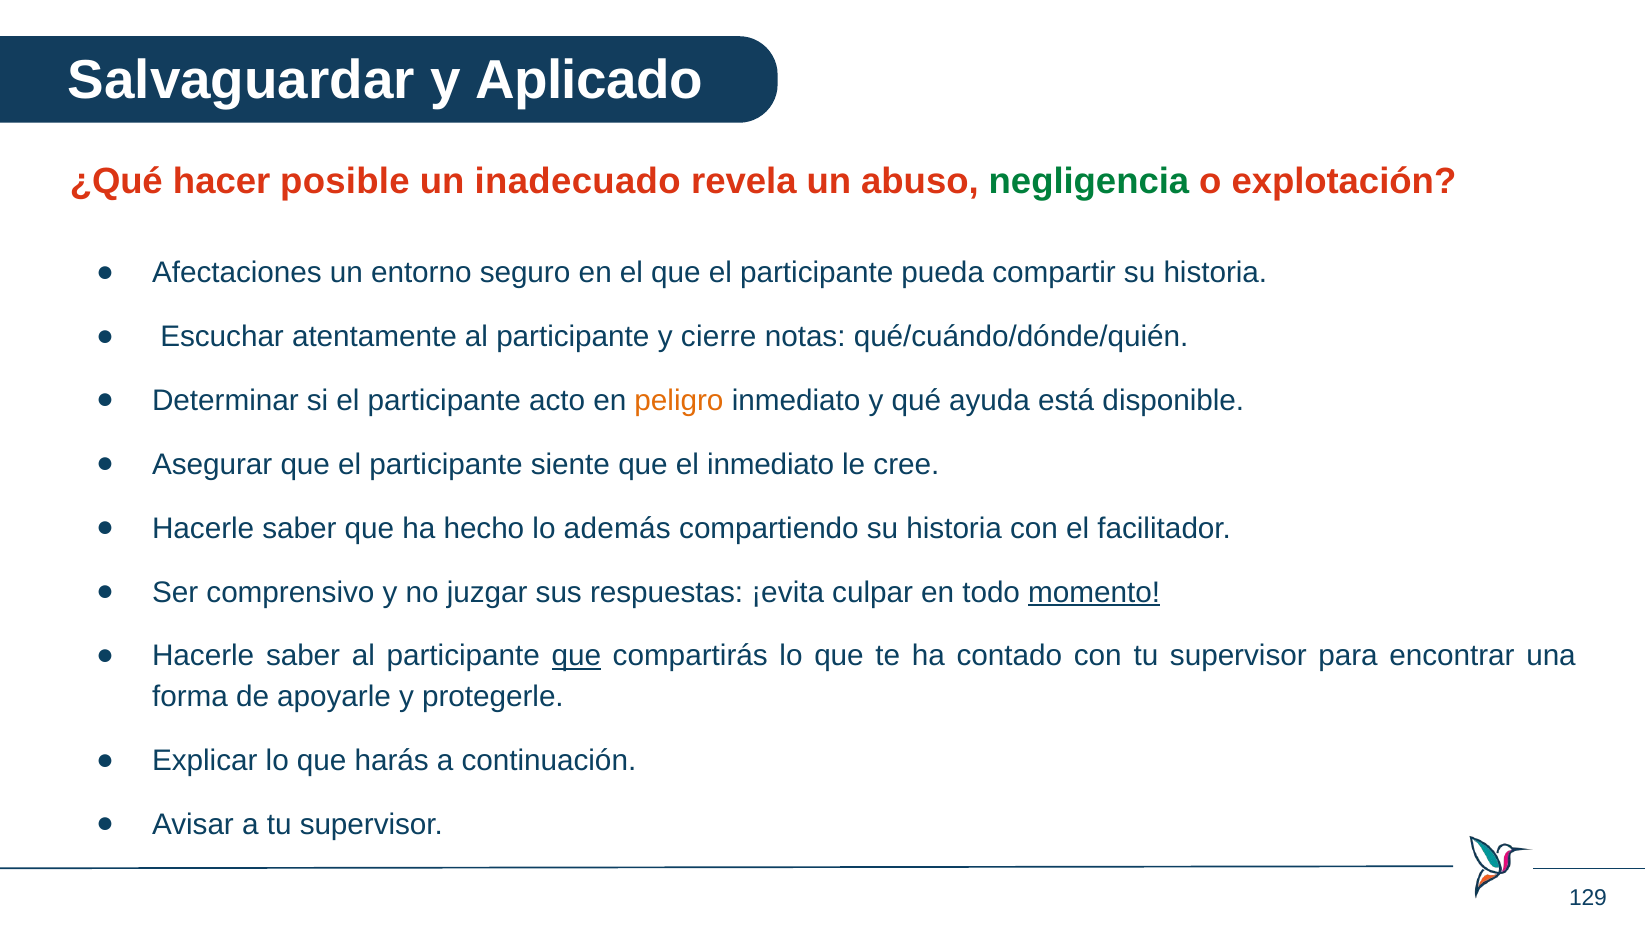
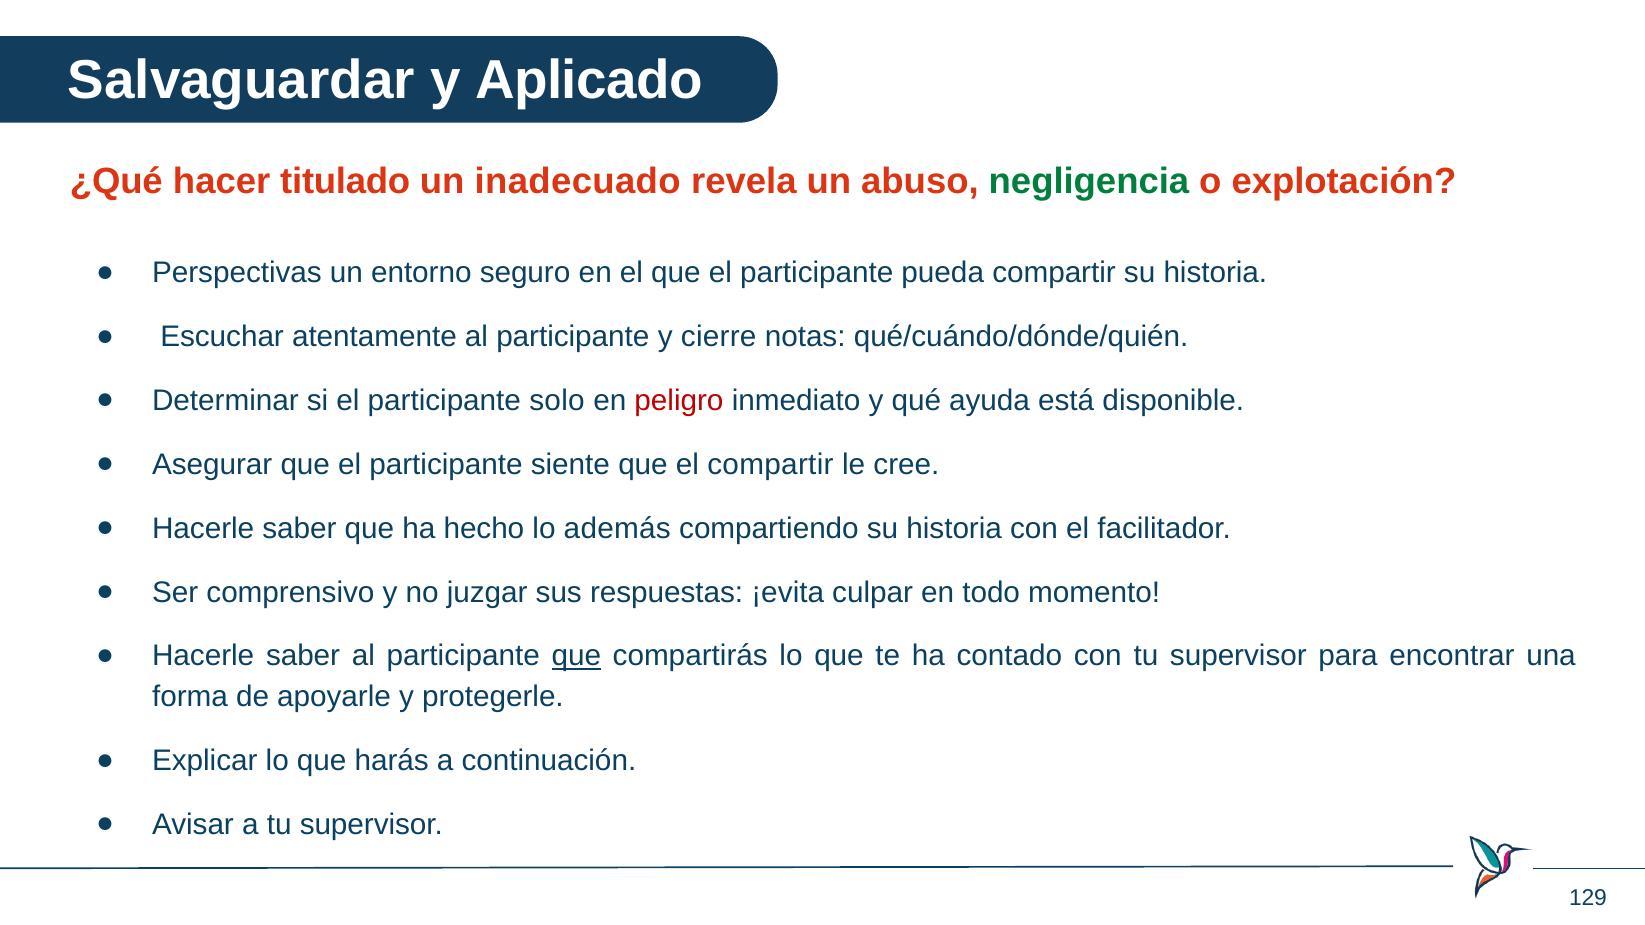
posible: posible -> titulado (345, 181)
Afectaciones: Afectaciones -> Perspectivas (237, 273)
acto: acto -> solo (557, 401)
peligro colour: orange -> red (679, 401)
el inmediato: inmediato -> compartir (770, 465)
momento underline: present -> none (1094, 592)
